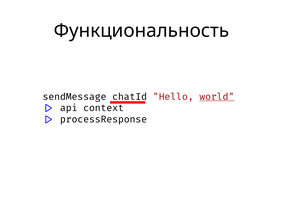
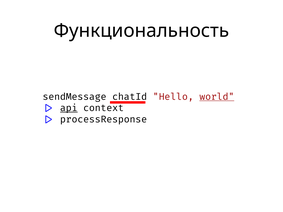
api underline: none -> present (69, 108)
